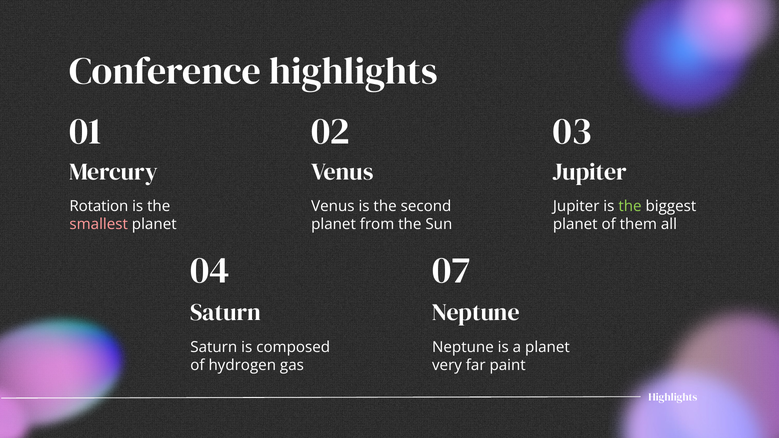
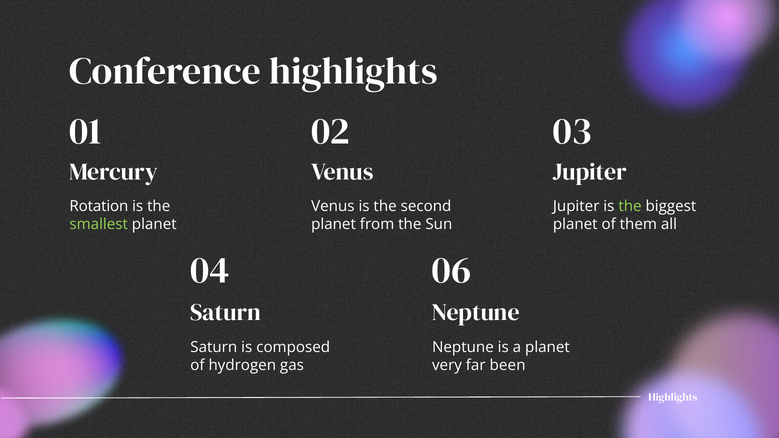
smallest colour: pink -> light green (99, 224)
07: 07 -> 06 (452, 271)
paint: paint -> been (508, 365)
